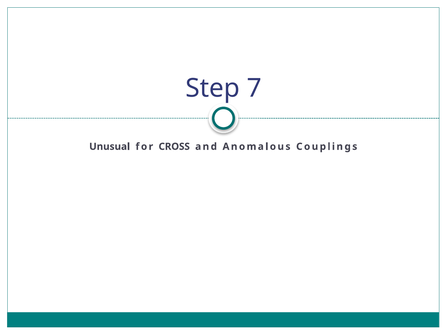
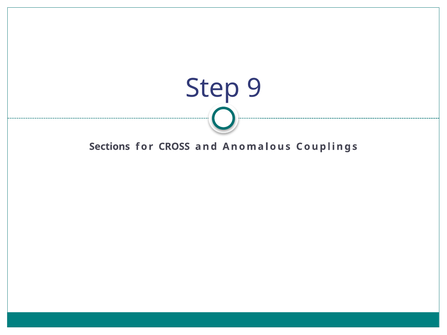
7: 7 -> 9 (254, 88)
Unusual: Unusual -> Sections (110, 147)
